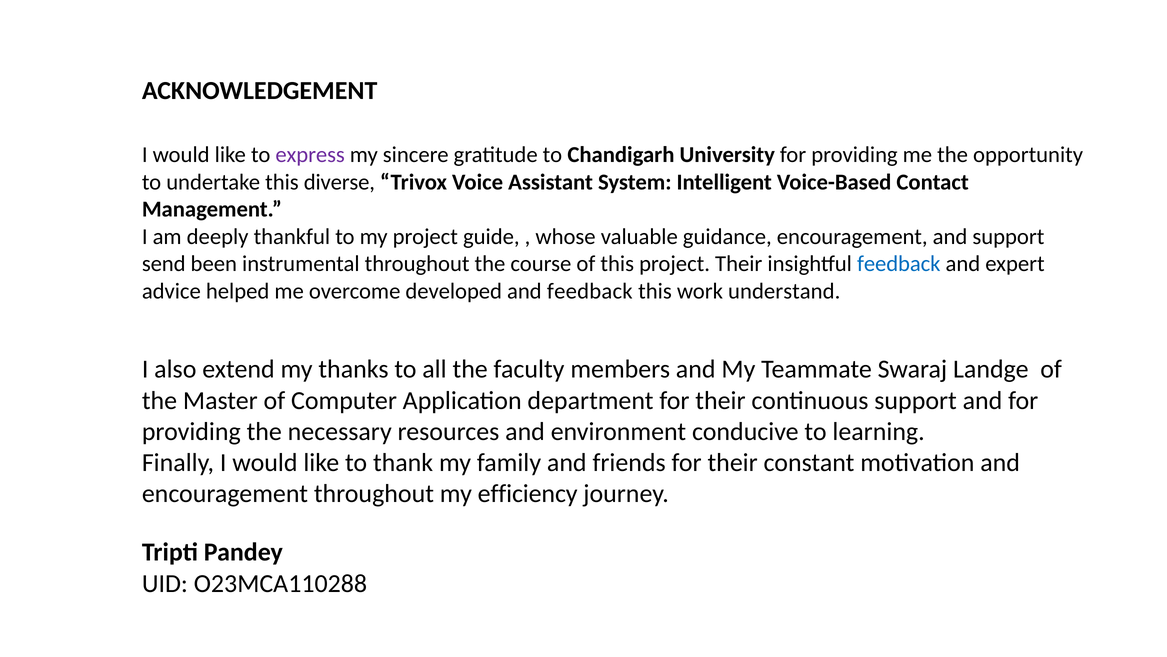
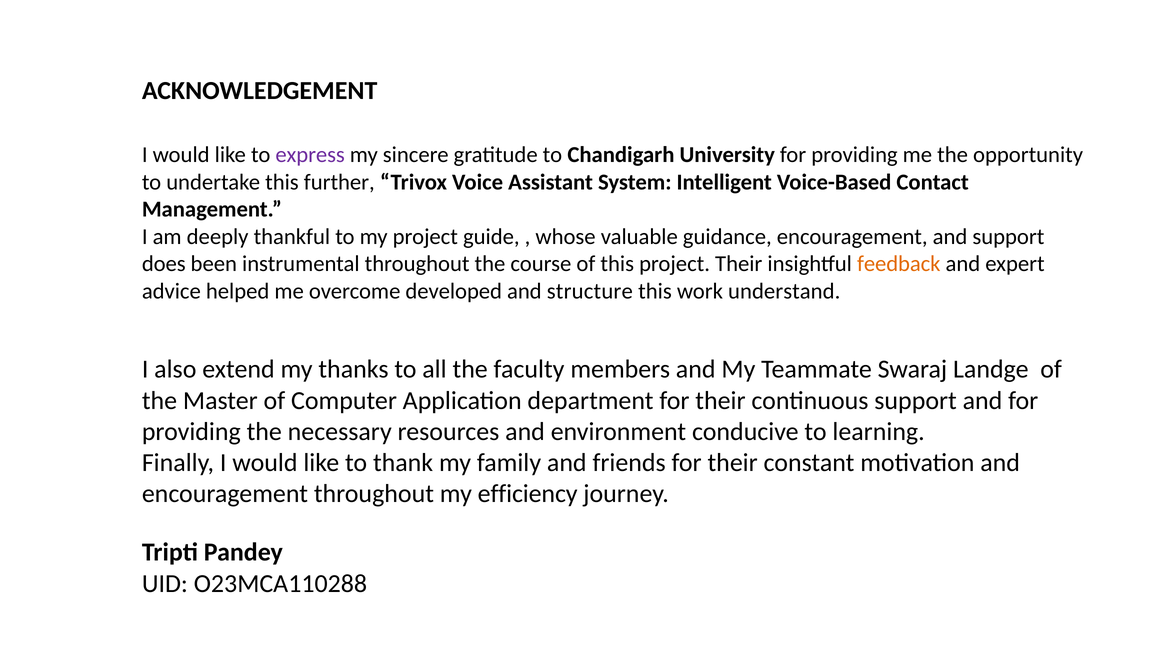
diverse: diverse -> further (339, 182)
send: send -> does (164, 264)
feedback colour: blue -> orange (899, 264)
and feedback: feedback -> structure (590, 291)
